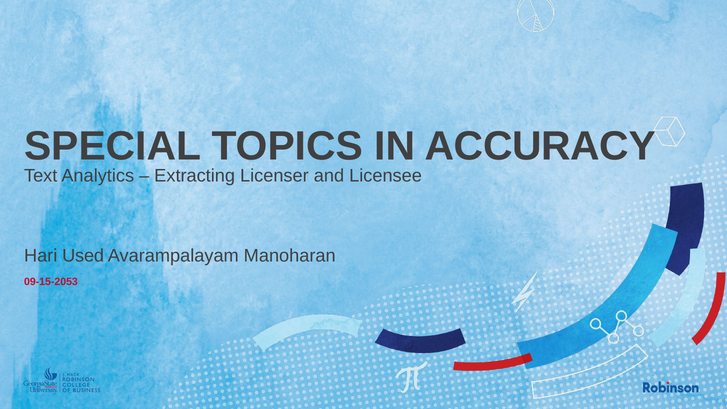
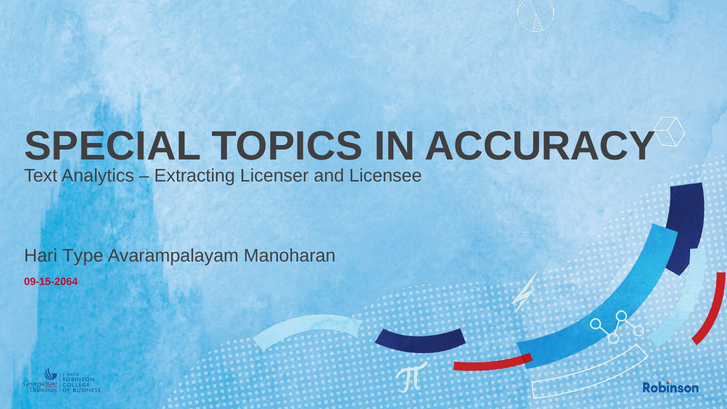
Used: Used -> Type (83, 256)
09-15-2053: 09-15-2053 -> 09-15-2064 (51, 282)
